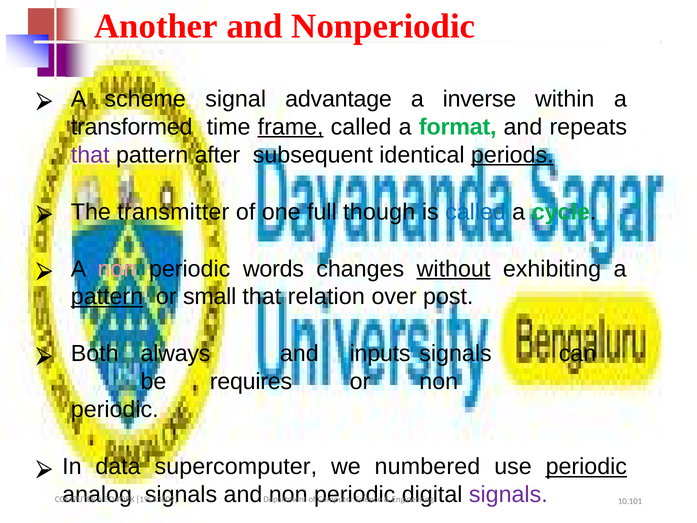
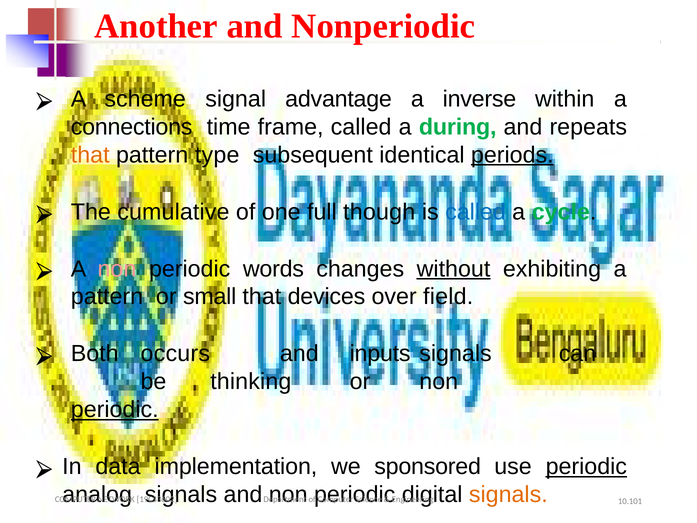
transformed: transformed -> connections (132, 127)
frame underline: present -> none (291, 127)
format: format -> during (458, 127)
that colour: purple -> orange (90, 155)
after: after -> type (217, 155)
transmitter: transmitter -> cumulative (173, 212)
pattern underline: present -> none (107, 297)
relation: relation -> devices (326, 297)
post: post -> field (448, 297)
always: always -> occurs (175, 354)
requires: requires -> thinking (251, 382)
periodic underline: none -> present (115, 409)
supercomputer: supercomputer -> implementation (236, 466)
numbered: numbered -> sponsored (428, 466)
signals colour: purple -> orange (508, 494)
